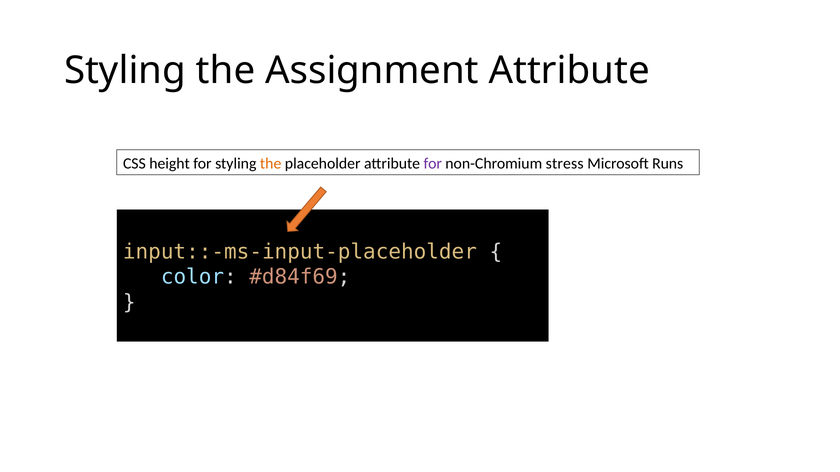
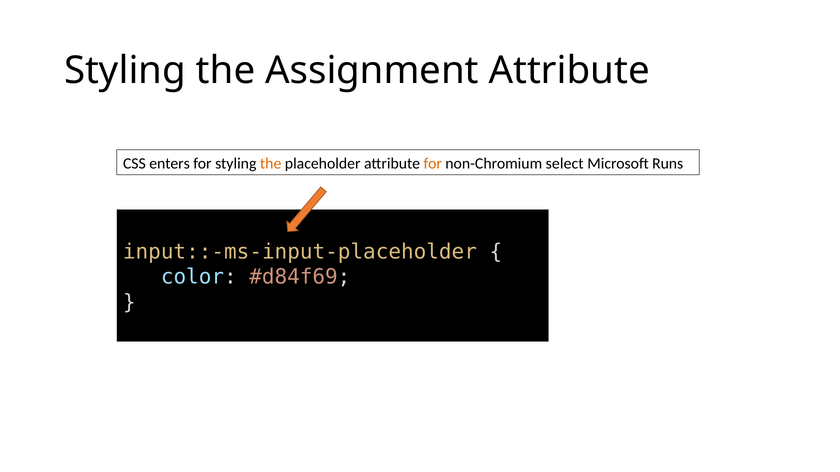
height: height -> enters (170, 164)
for colour: purple -> orange (433, 164)
stress: stress -> select (565, 164)
